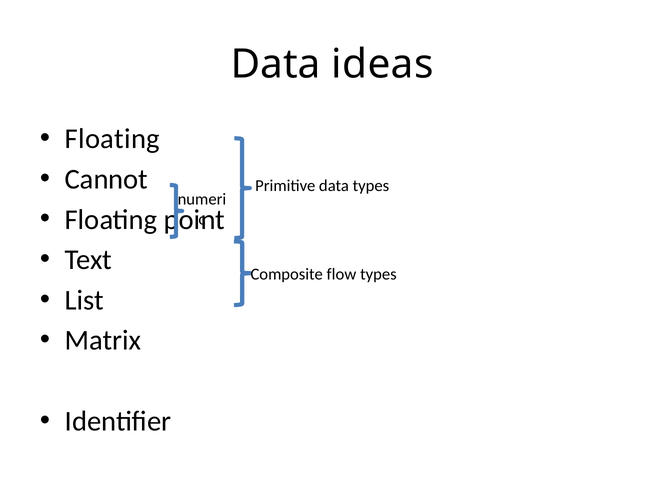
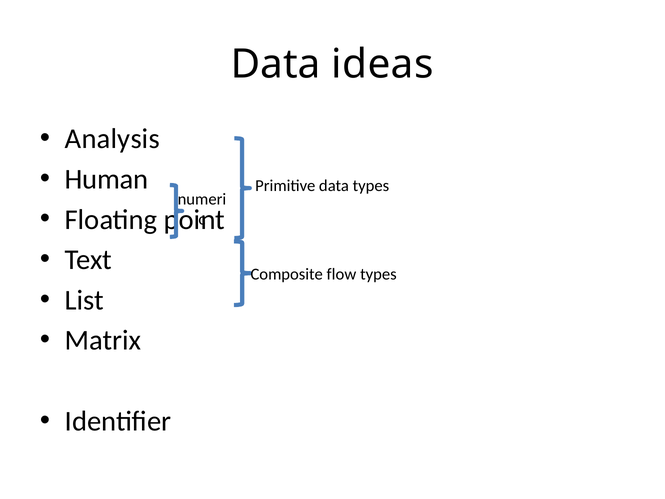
Floating: Floating -> Analysis (112, 139)
Cannot: Cannot -> Human (106, 179)
